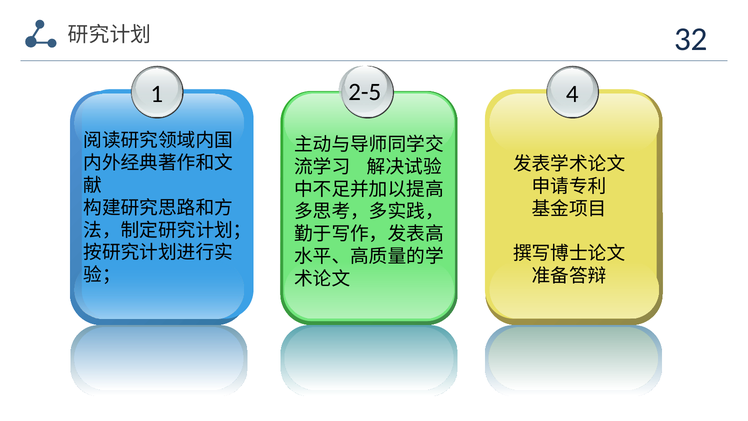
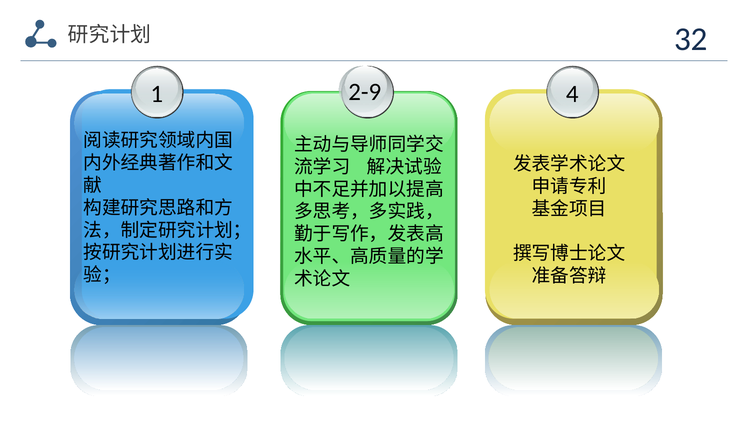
2-5: 2-5 -> 2-9 (365, 92)
